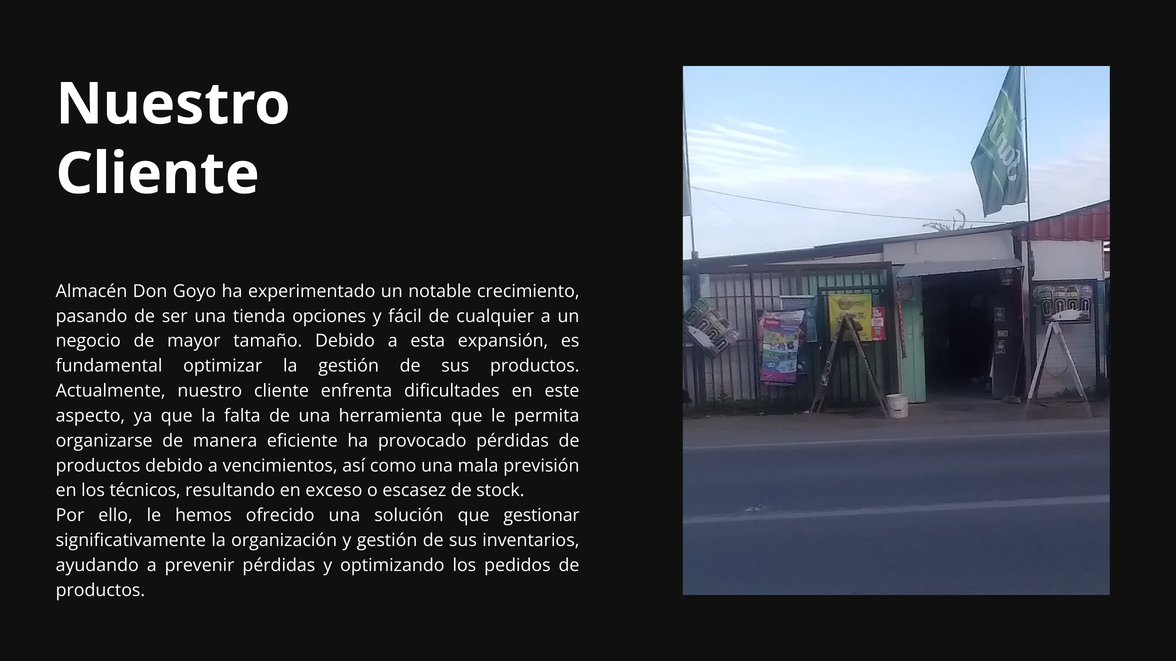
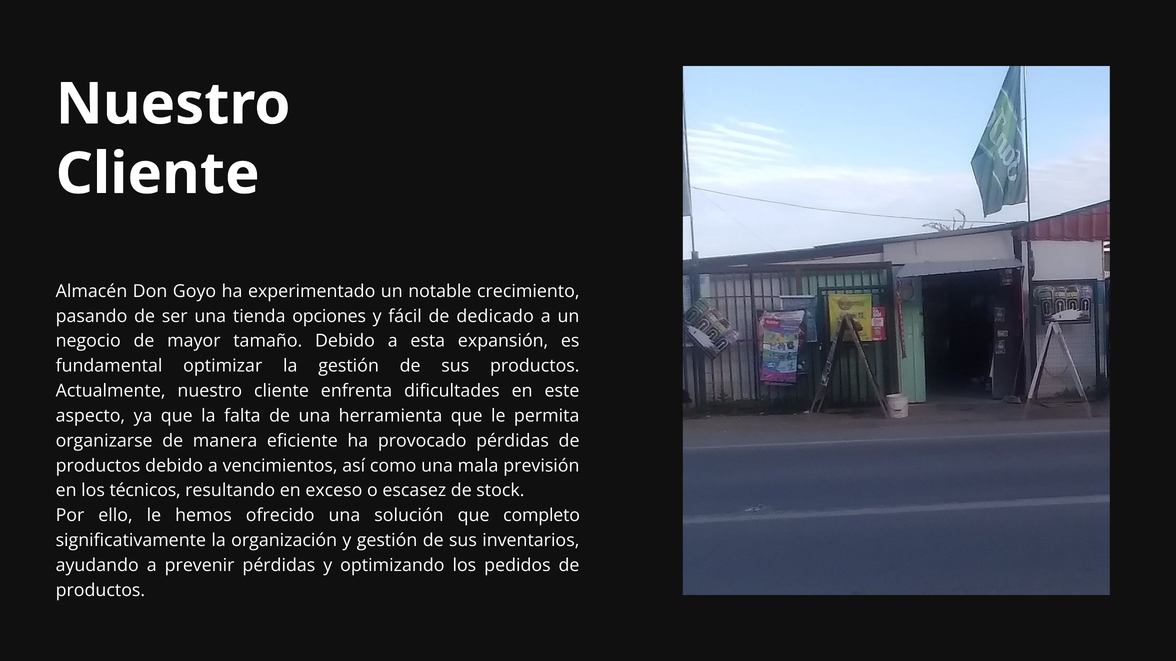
cualquier: cualquier -> dedicado (495, 316)
gestionar: gestionar -> completo (542, 516)
